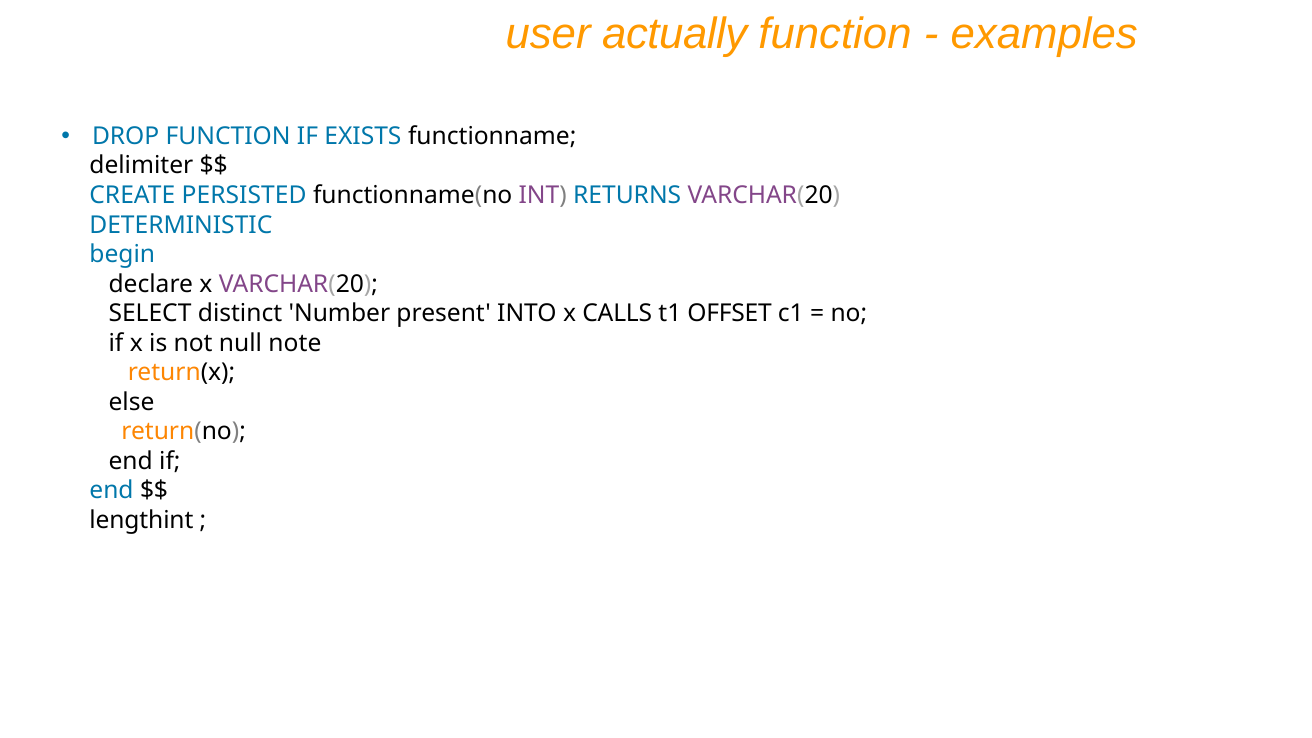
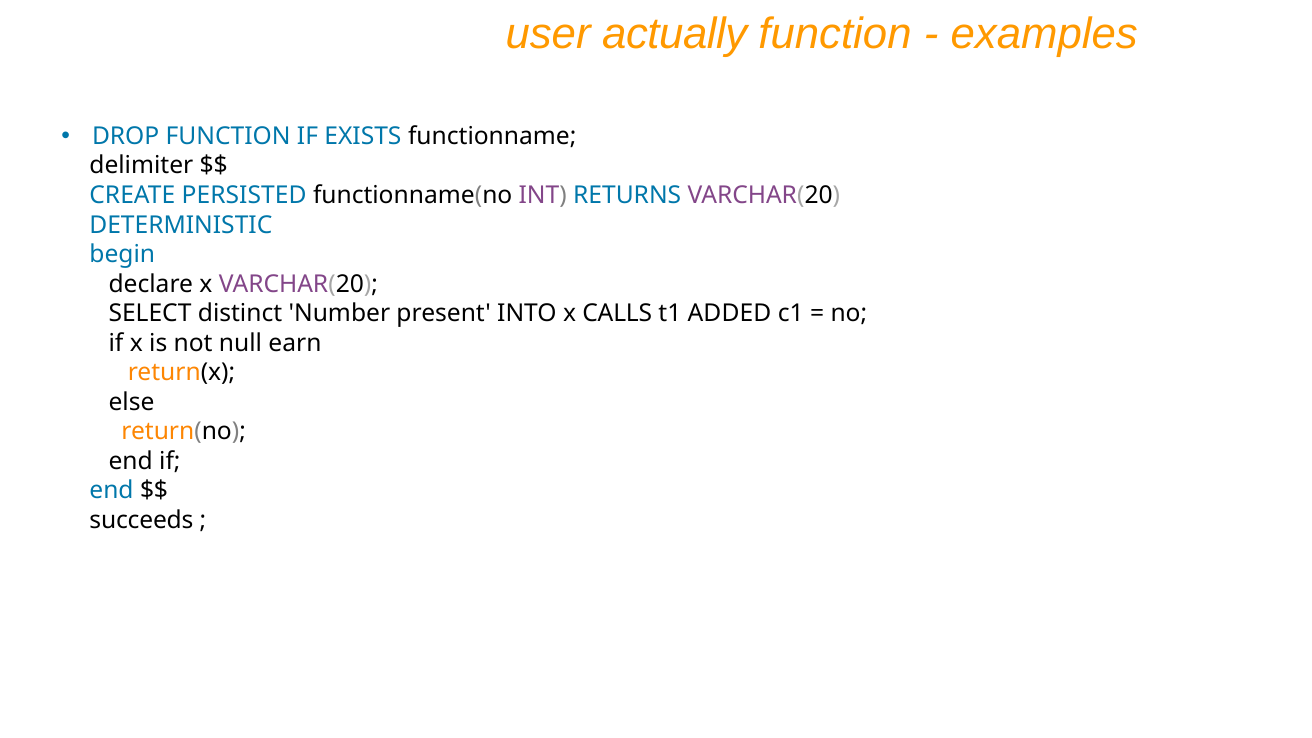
OFFSET: OFFSET -> ADDED (729, 313)
note: note -> earn (295, 343)
lengthint: lengthint -> succeeds (141, 520)
